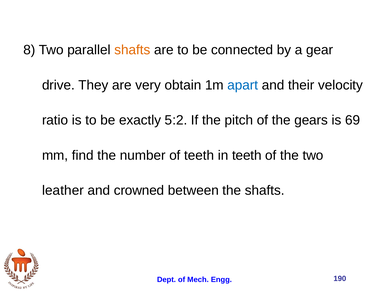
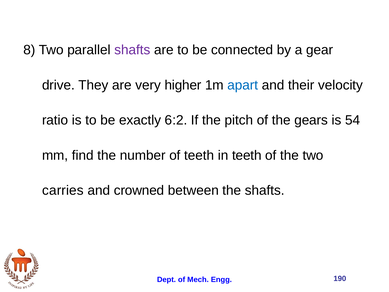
shafts colour: orange -> purple (132, 50)
obtain: obtain -> higher (183, 85)
5:2: 5:2 -> 6:2 (176, 120)
69: 69 -> 54 (353, 120)
leather: leather -> carries (63, 190)
